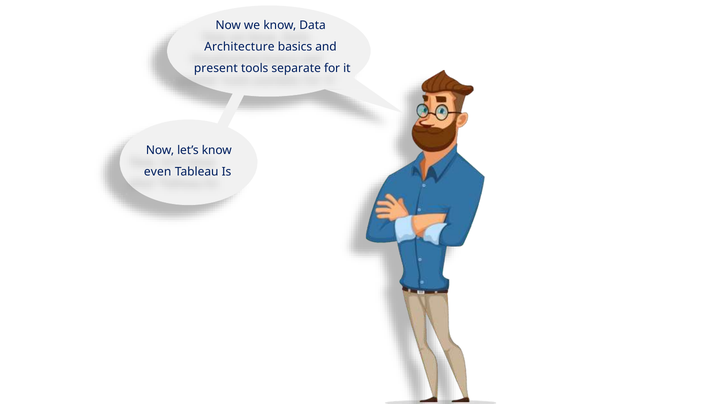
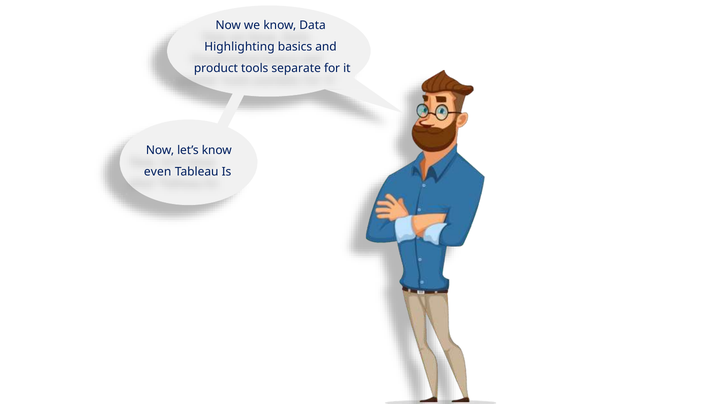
Architecture: Architecture -> Highlighting (239, 47)
present: present -> product (216, 69)
